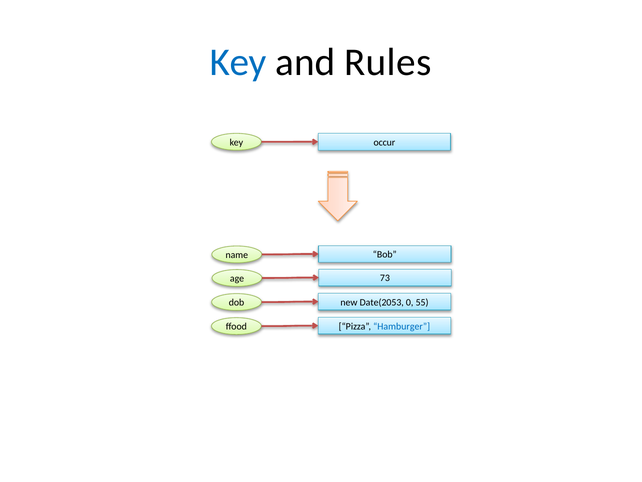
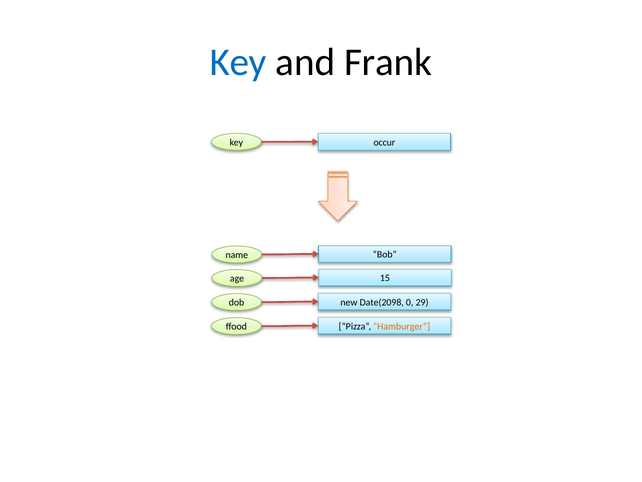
Rules: Rules -> Frank (388, 62)
73: 73 -> 15 (385, 278)
Date(2053: Date(2053 -> Date(2098 (382, 302)
55: 55 -> 29 (422, 302)
Hamburger colour: blue -> orange (402, 326)
